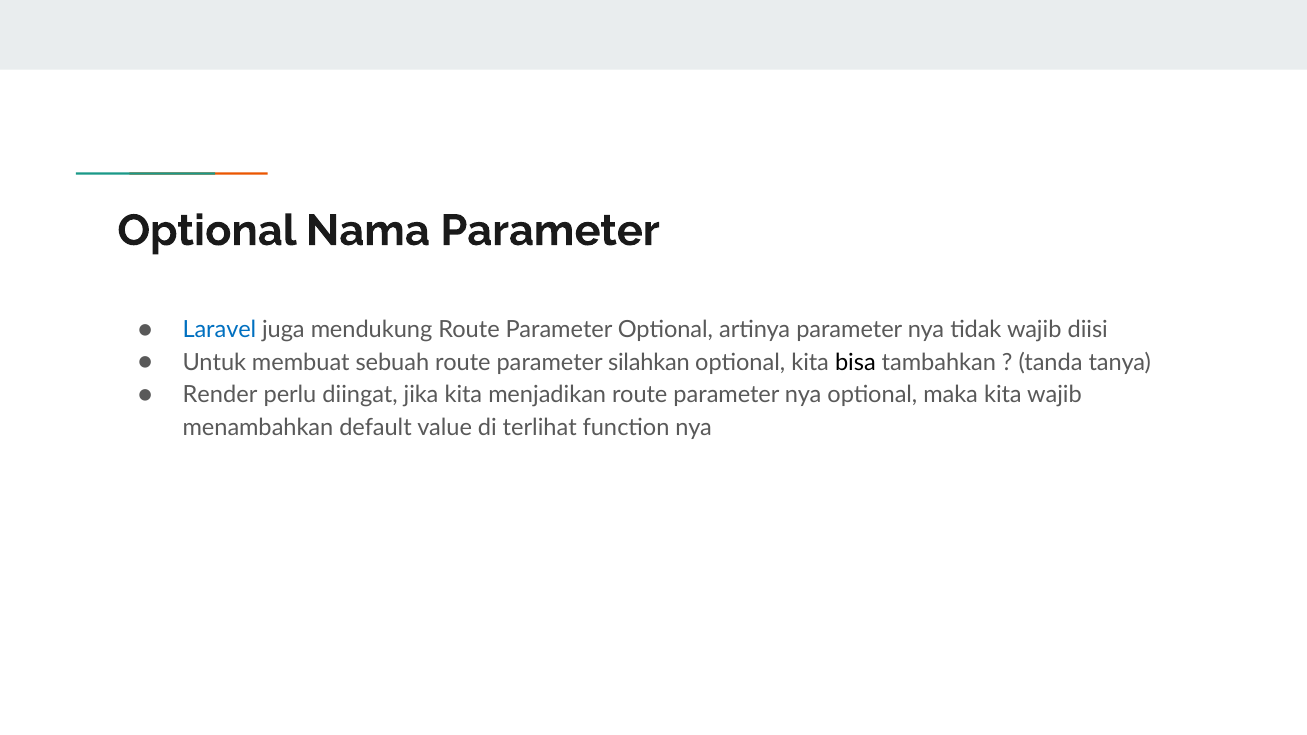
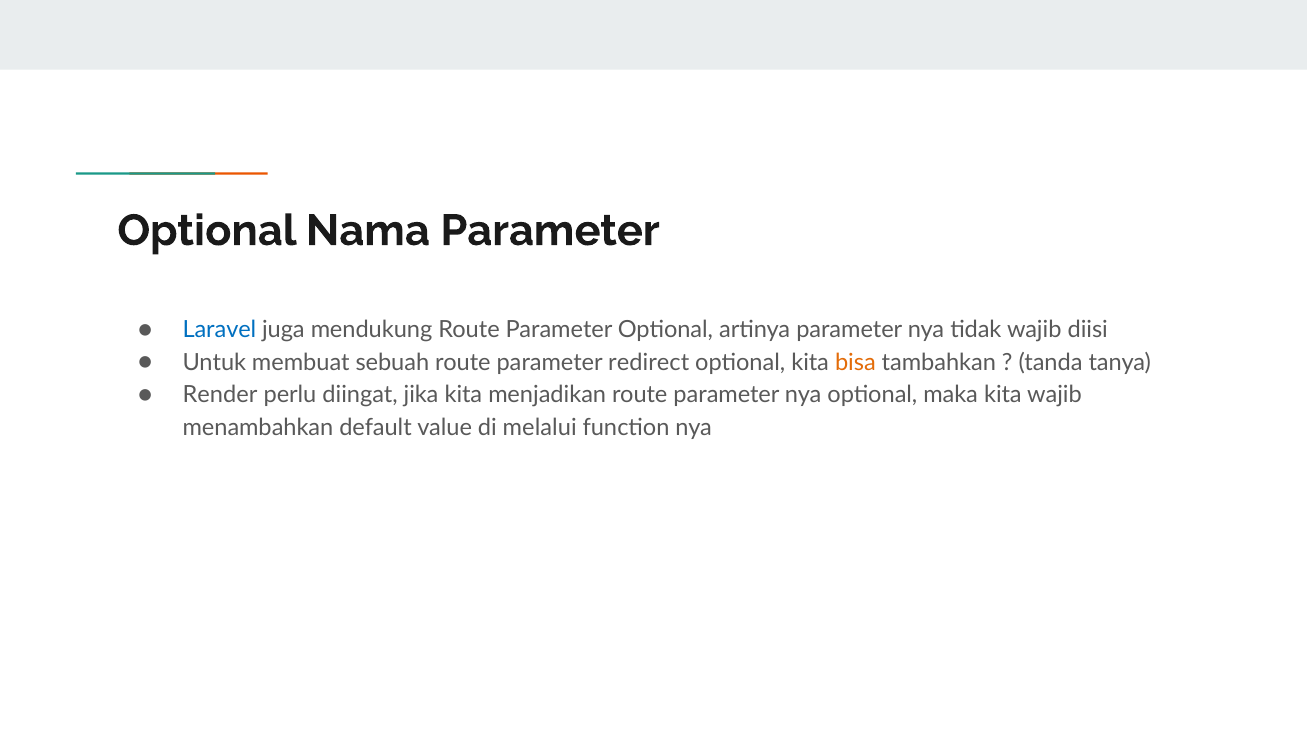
silahkan: silahkan -> redirect (649, 363)
bisa colour: black -> orange (855, 363)
terlihat: terlihat -> melalui (540, 427)
